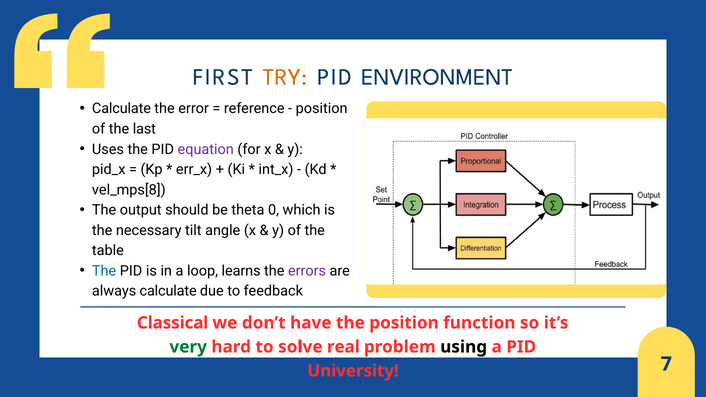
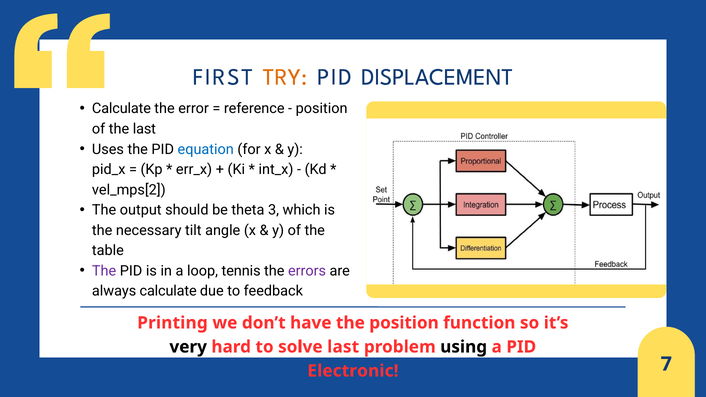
ENVIRONMENT: ENVIRONMENT -> DISPLACEMENT (437, 77)
equation colour: purple -> blue (206, 149)
vel_mps[8: vel_mps[8 -> vel_mps[2 (129, 190)
0: 0 -> 3 (274, 210)
The colour: blue -> purple (104, 271)
learns: learns -> tennis (241, 271)
Classical: Classical -> Printing (172, 323)
very colour: green -> black (188, 347)
solve real: real -> last (343, 347)
University: University -> Electronic (353, 371)
